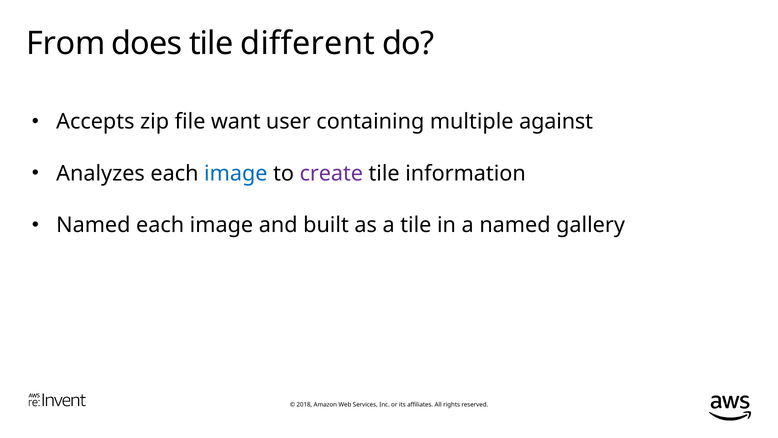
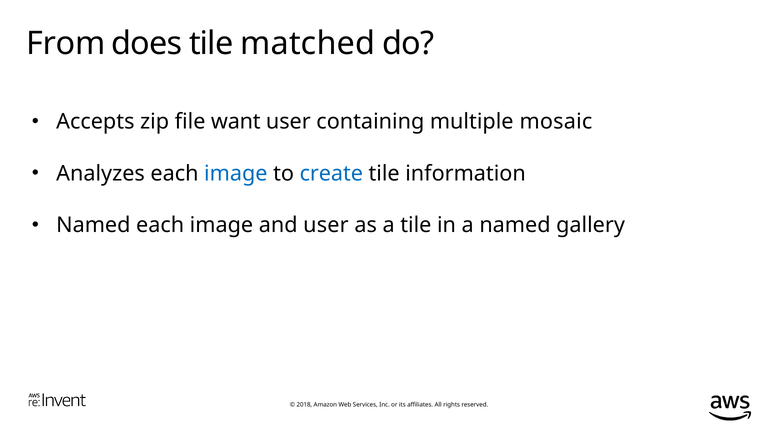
different: different -> matched (308, 44)
against: against -> mosaic (556, 122)
create colour: purple -> blue (331, 173)
and built: built -> user (326, 225)
